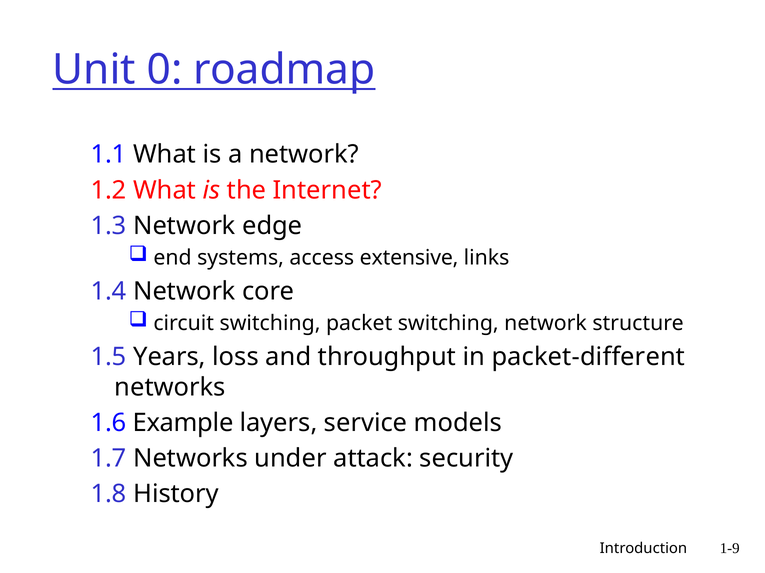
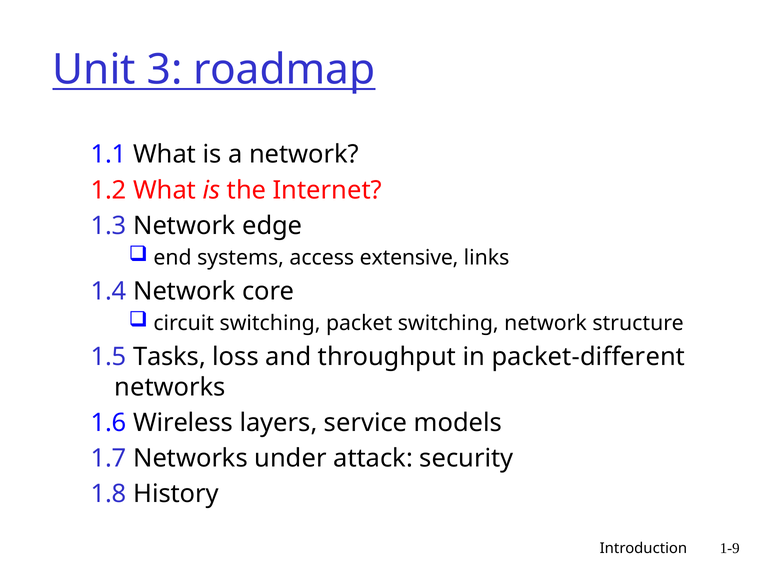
0: 0 -> 3 (165, 70)
Years: Years -> Tasks (170, 357)
Example: Example -> Wireless (183, 423)
